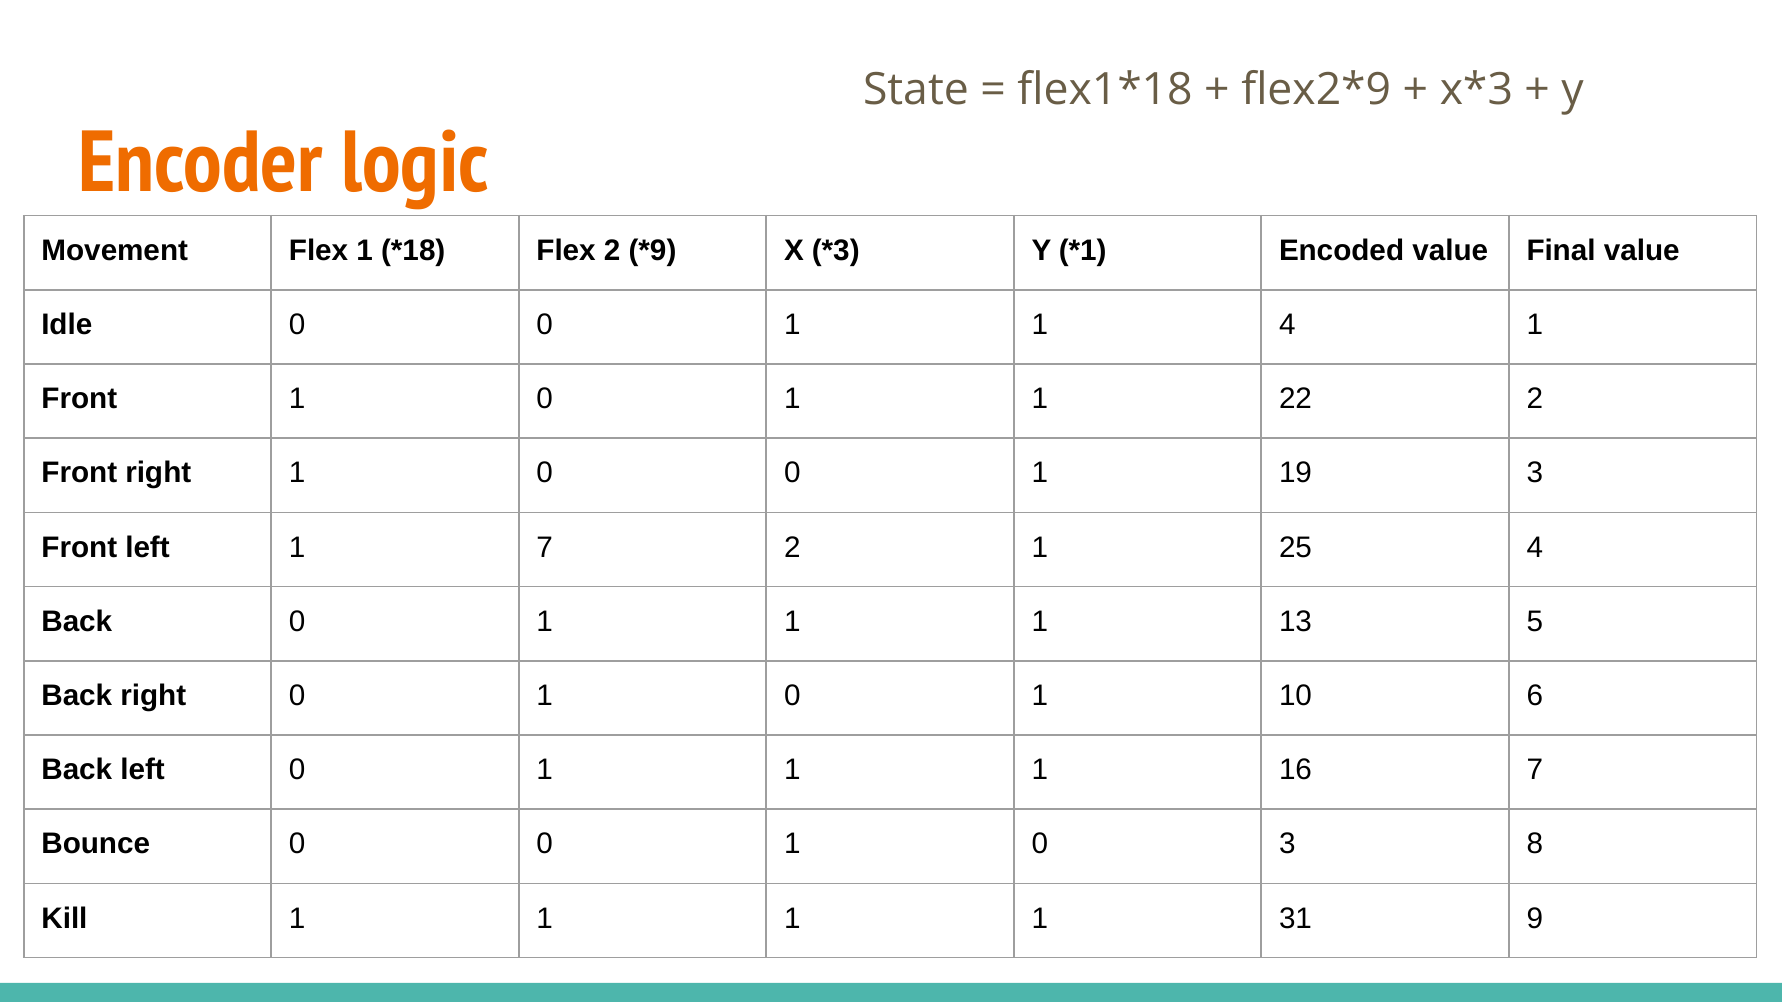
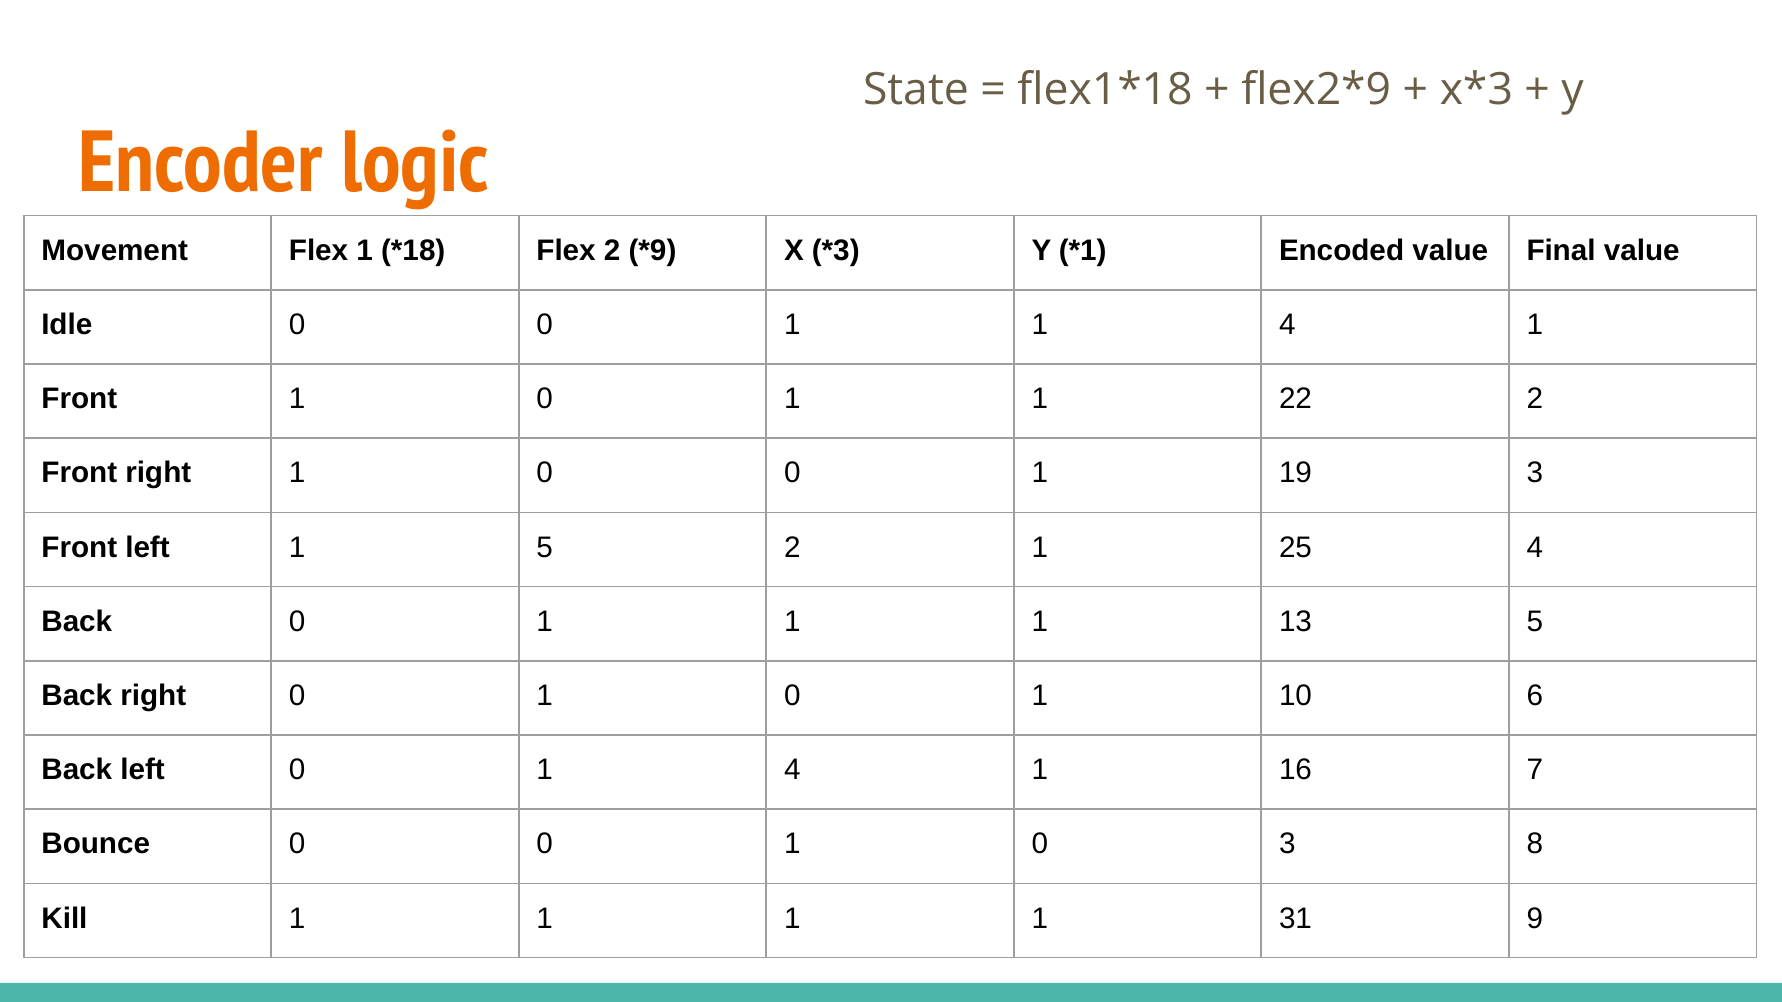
1 7: 7 -> 5 (545, 548)
left 0 1 1: 1 -> 4 (792, 770)
